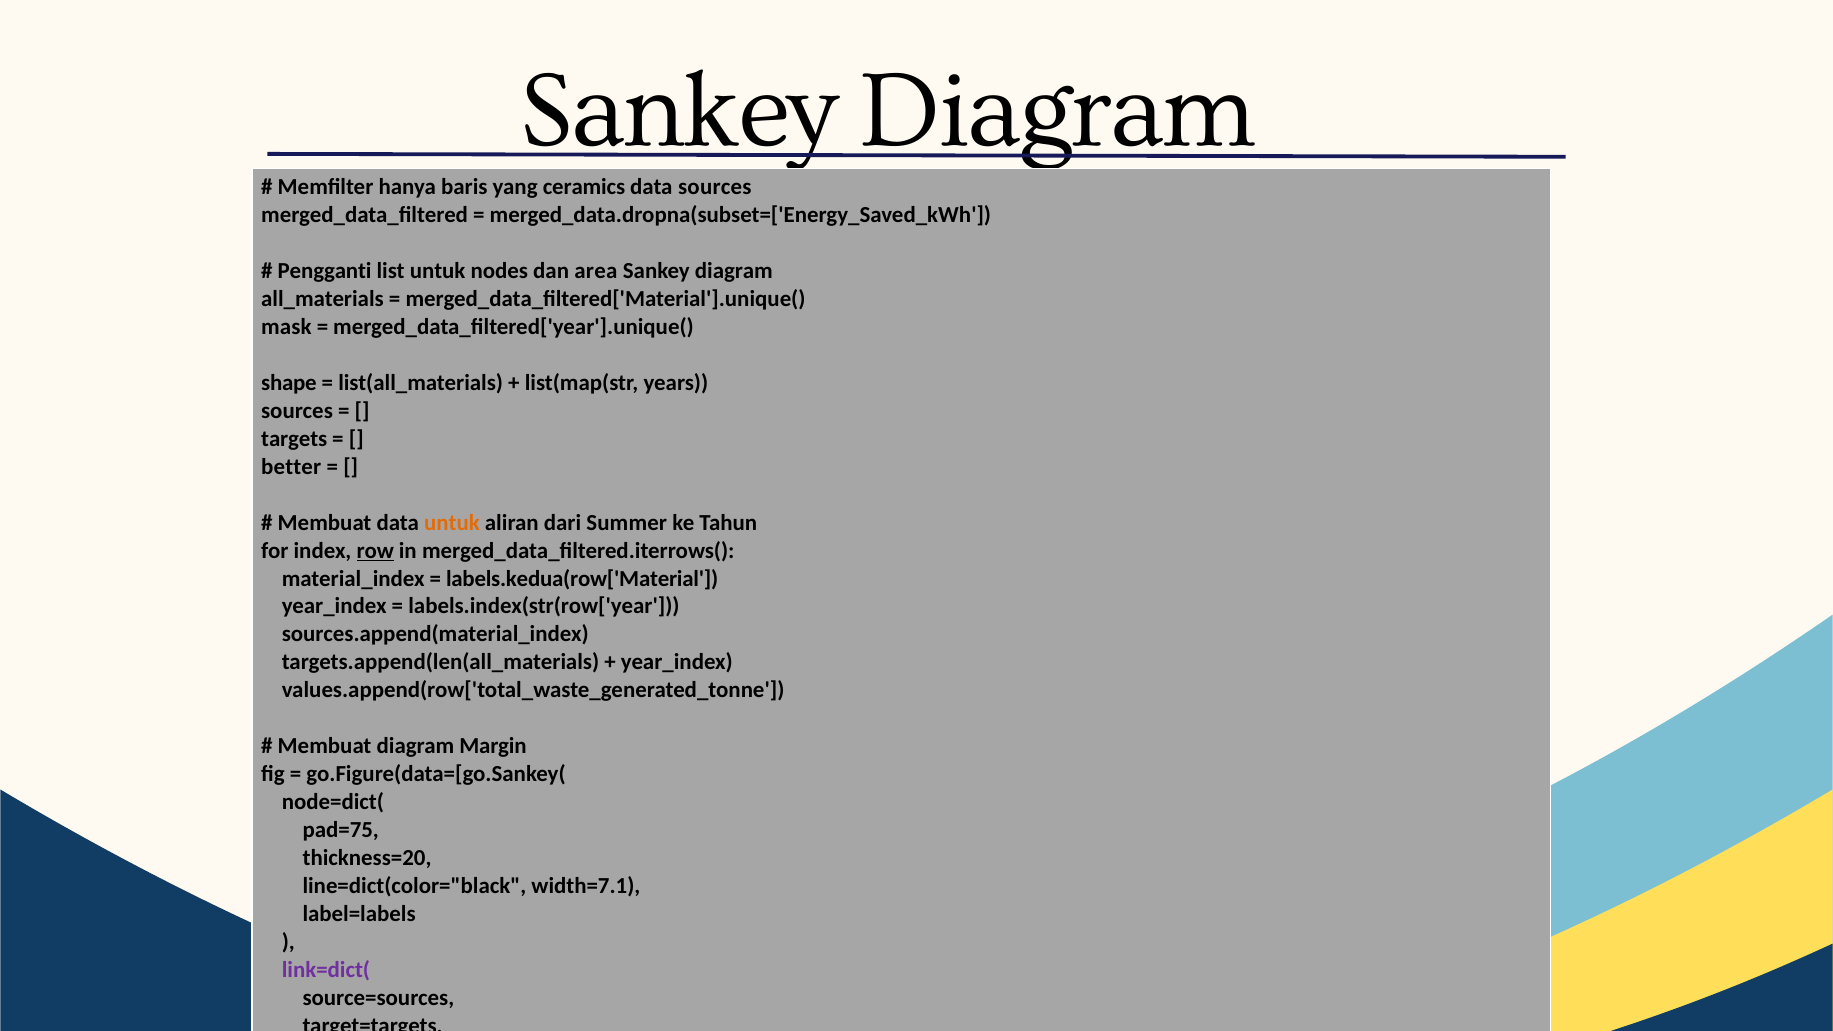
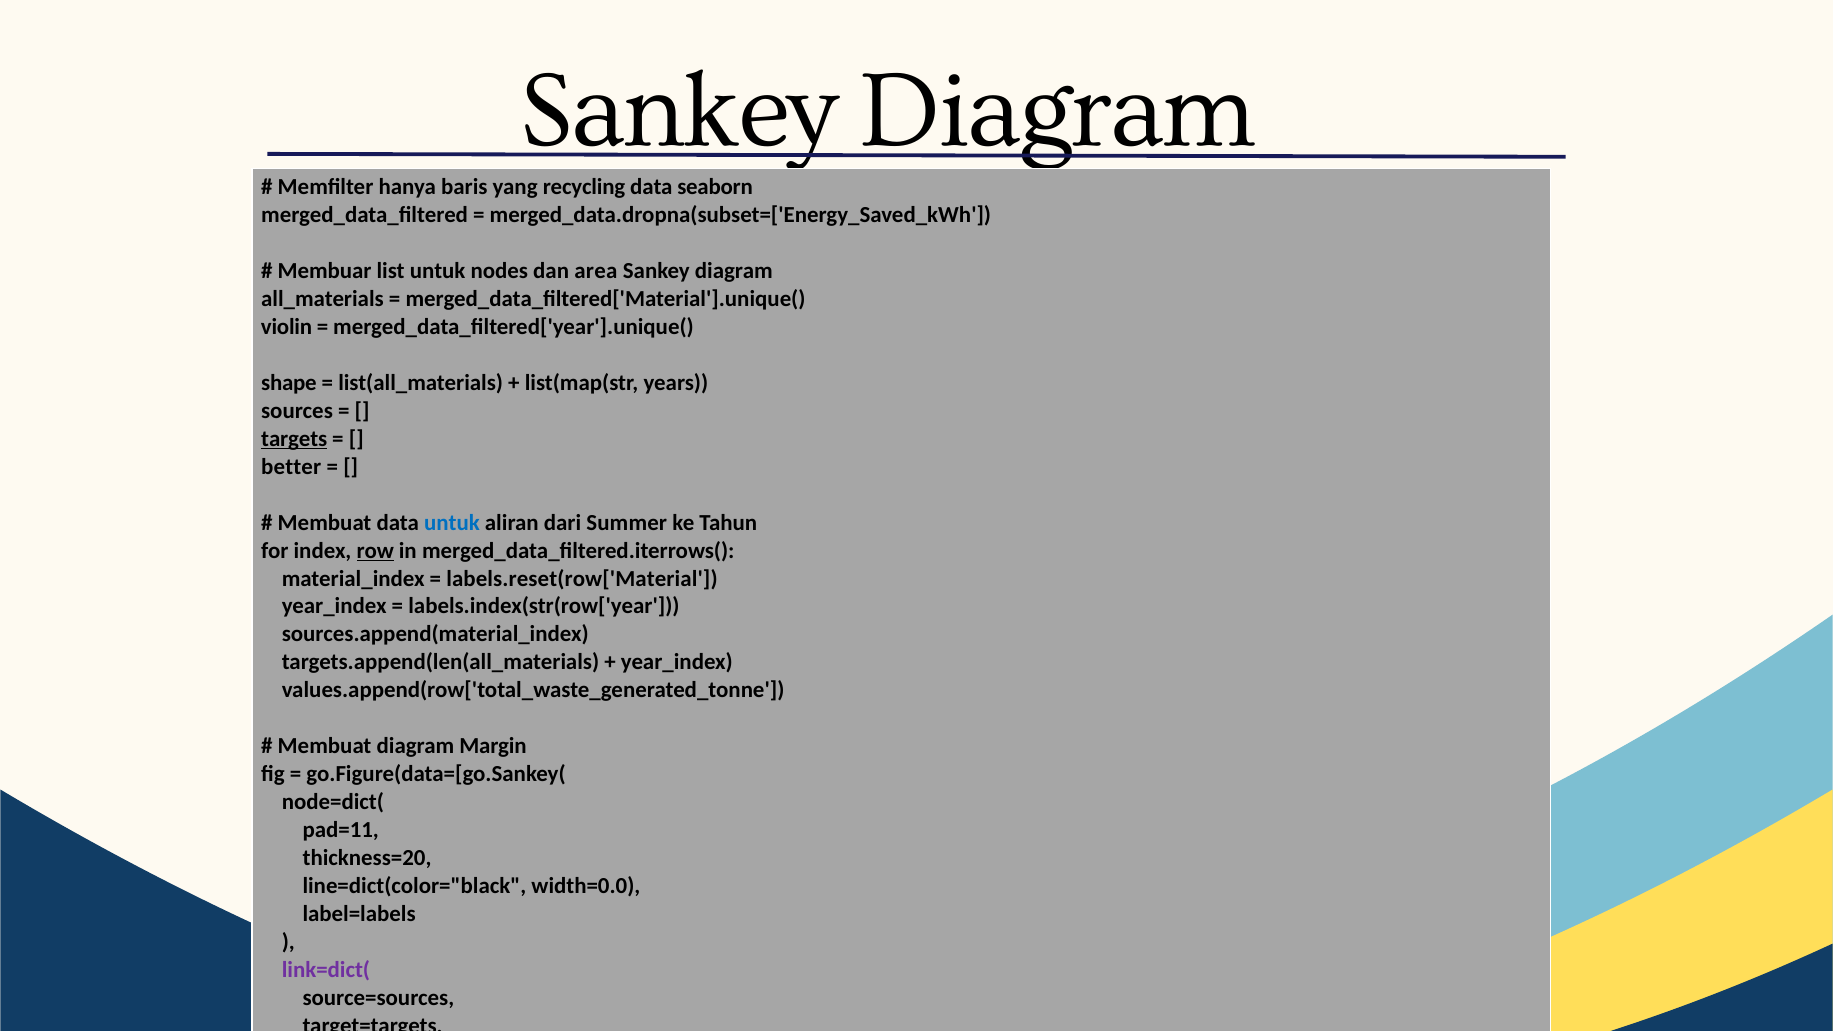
ceramics: ceramics -> recycling (584, 187)
data sources: sources -> seaborn (715, 187)
Pengganti: Pengganti -> Membuar (325, 271)
mask: mask -> violin (286, 327)
targets underline: none -> present (294, 439)
untuk colour: orange -> blue (452, 523)
labels.kedua(row['Material: labels.kedua(row['Material -> labels.reset(row['Material (582, 578)
pad=75: pad=75 -> pad=11 (341, 830)
width=7.1: width=7.1 -> width=0.0 (586, 886)
